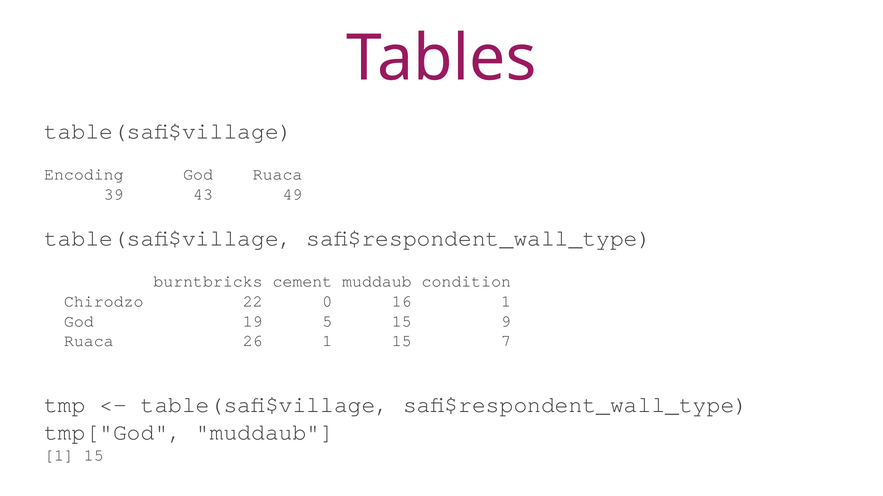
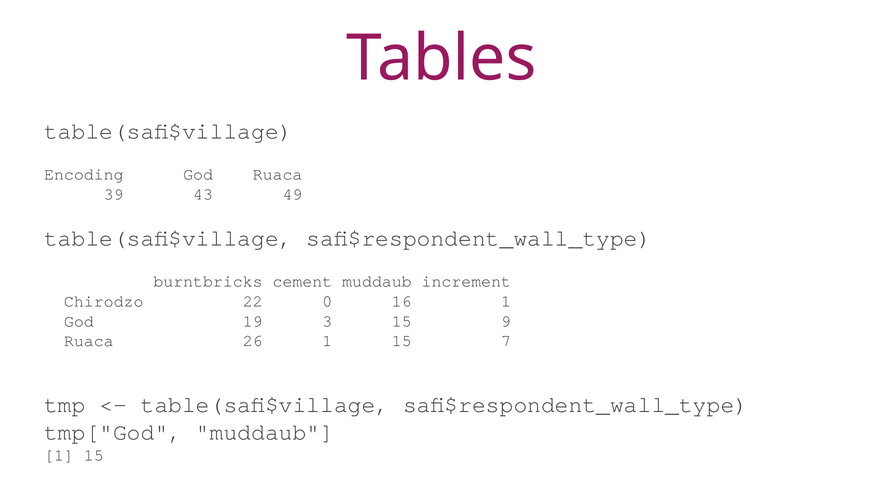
condition: condition -> increment (466, 282)
5: 5 -> 3 (327, 321)
